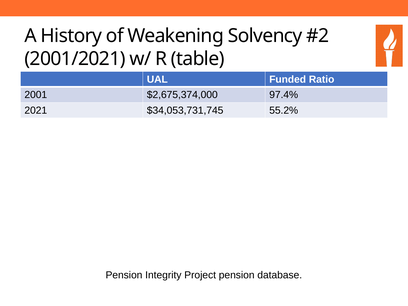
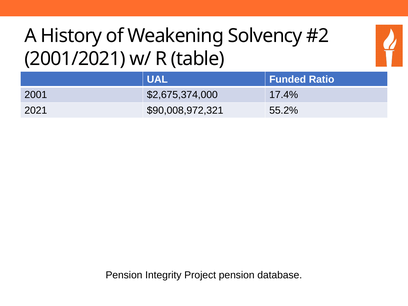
97.4%: 97.4% -> 17.4% (284, 95)
$34,053,731,745: $34,053,731,745 -> $90,008,972,321 (185, 110)
